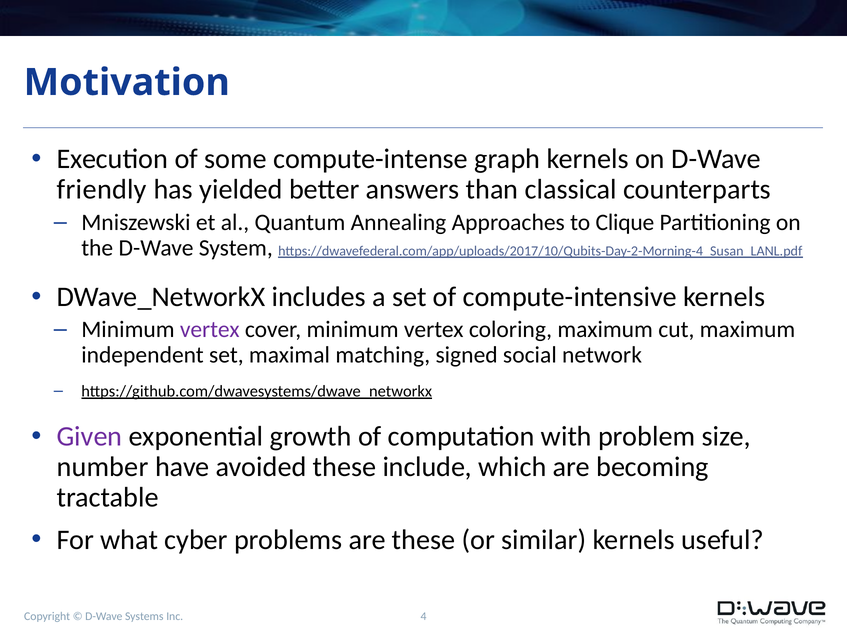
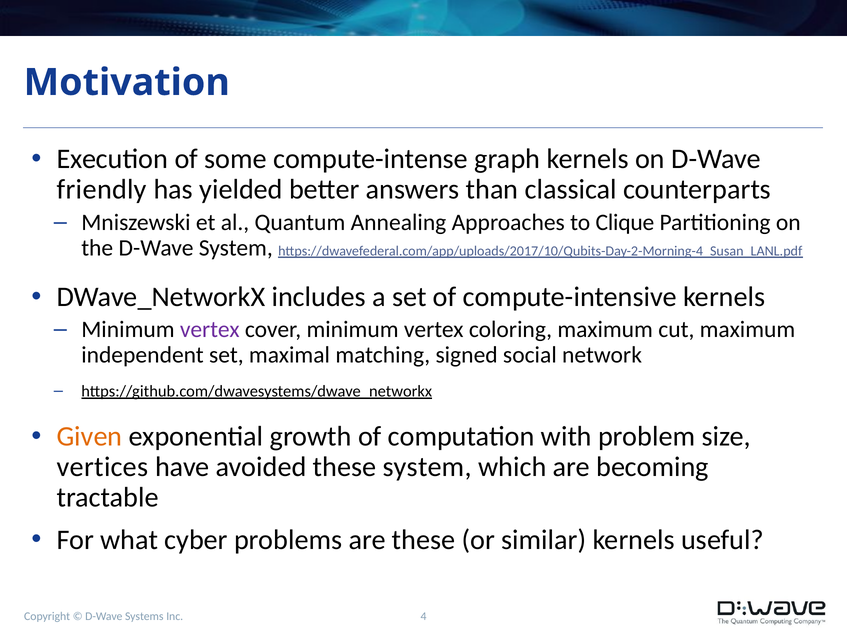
Given colour: purple -> orange (90, 436)
number: number -> vertices (103, 466)
these include: include -> system (427, 466)
